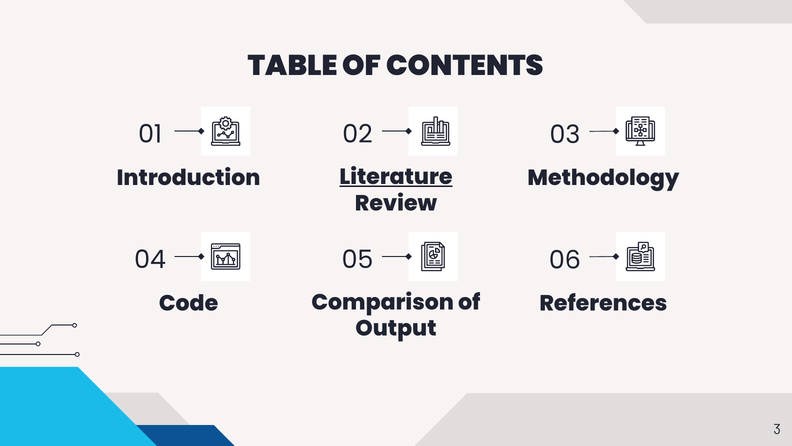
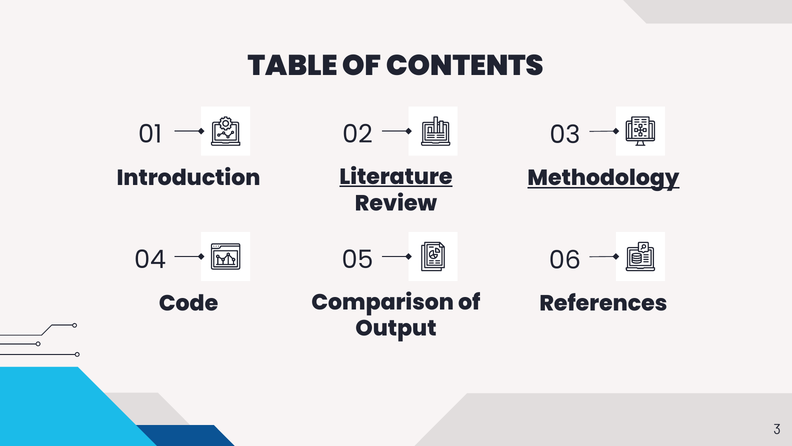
Methodology underline: none -> present (603, 178)
